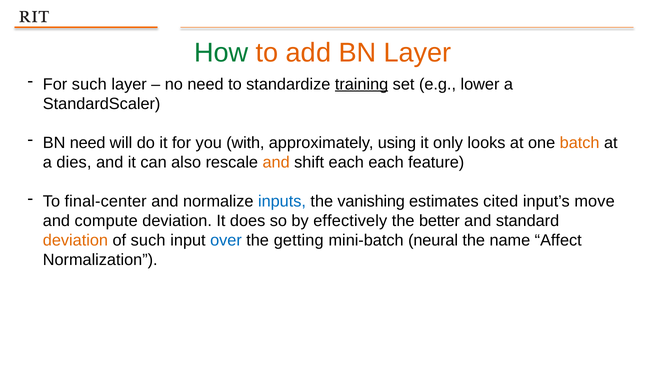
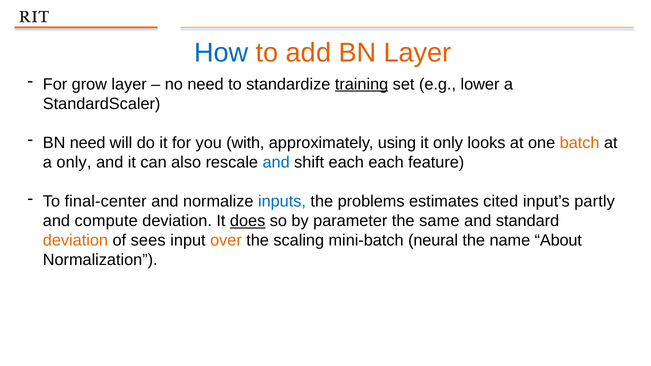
How colour: green -> blue (221, 53)
For such: such -> grow (89, 84)
a dies: dies -> only (74, 162)
and colour: orange -> blue (276, 162)
vanishing: vanishing -> problems (371, 201)
move: move -> partly (595, 201)
does underline: none -> present (248, 221)
effectively: effectively -> parameter (350, 221)
better: better -> same (439, 221)
of such: such -> sees (148, 240)
over colour: blue -> orange (226, 240)
getting: getting -> scaling (299, 240)
Affect: Affect -> About (558, 240)
